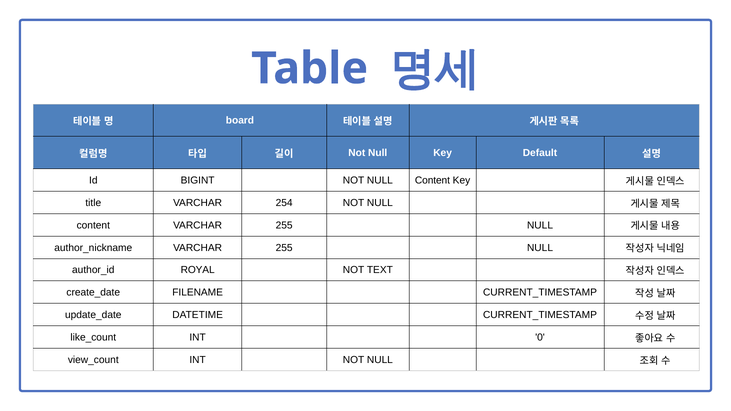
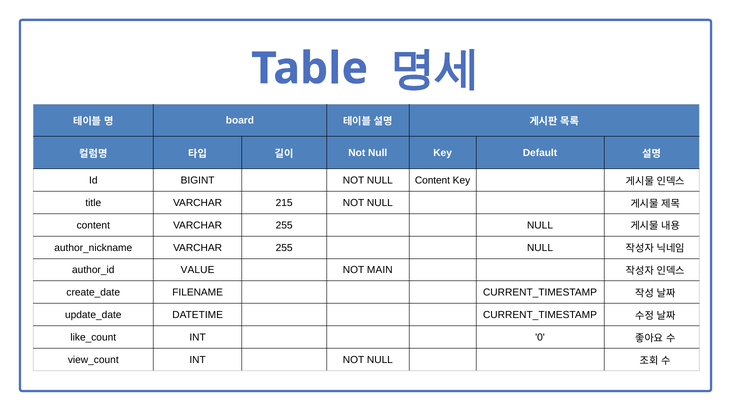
254: 254 -> 215 (284, 203)
ROYAL: ROYAL -> VALUE (198, 270)
TEXT: TEXT -> MAIN (380, 270)
